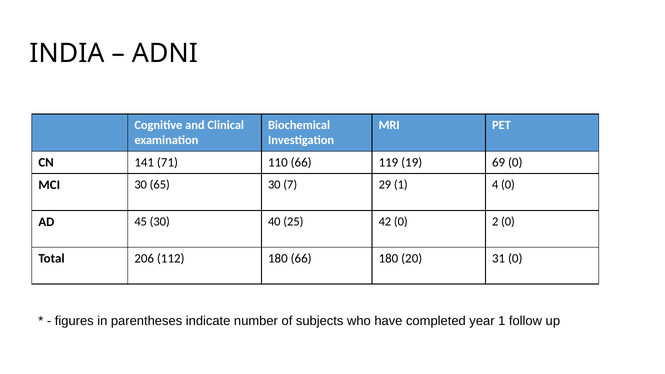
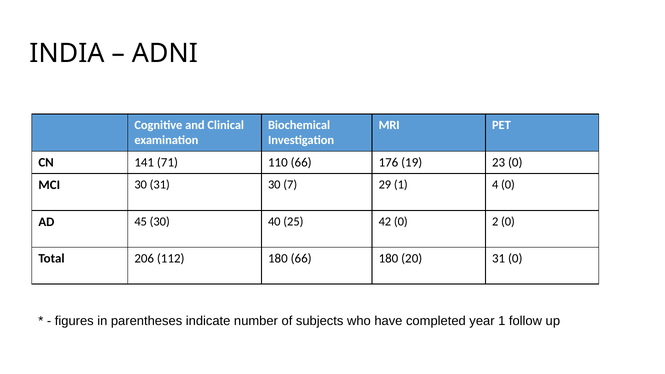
119: 119 -> 176 (388, 163)
69: 69 -> 23 (499, 163)
30 65: 65 -> 31 (160, 185)
